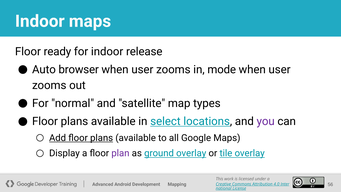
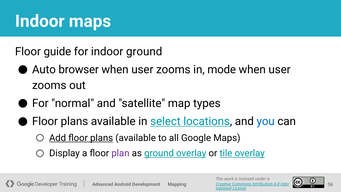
ready: ready -> guide (57, 52)
indoor release: release -> ground (144, 52)
you colour: purple -> blue (266, 121)
